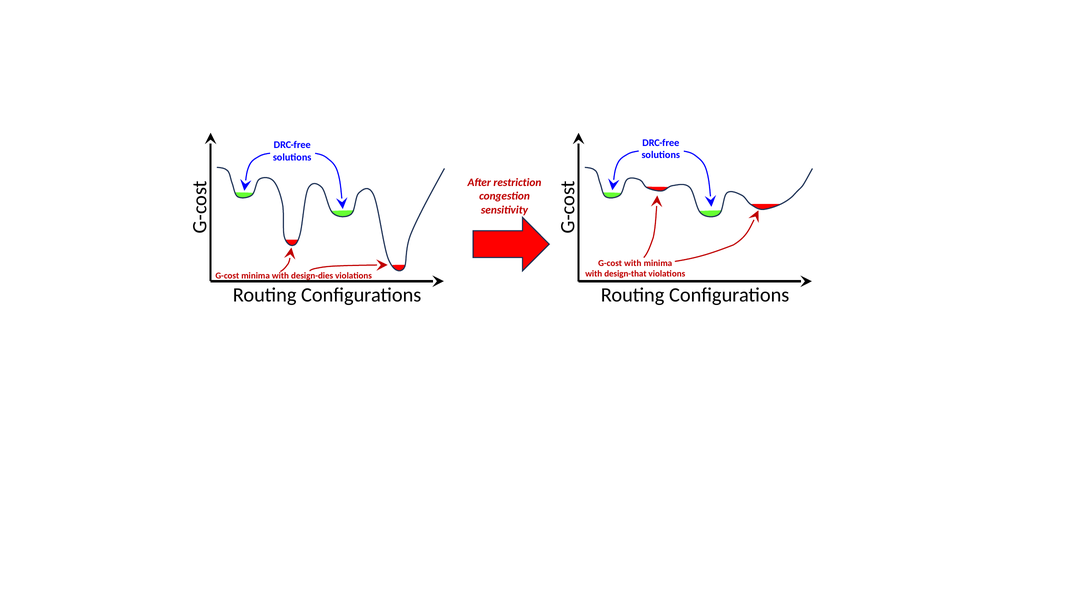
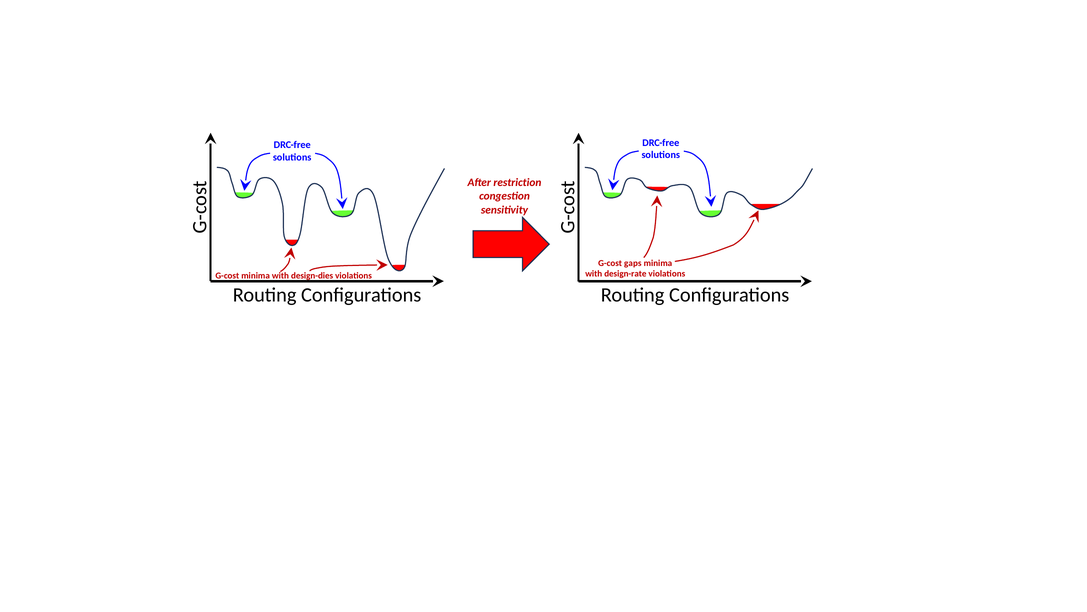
G-cost with: with -> gaps (633, 263)
design-that: design-that -> design-rate (625, 274)
